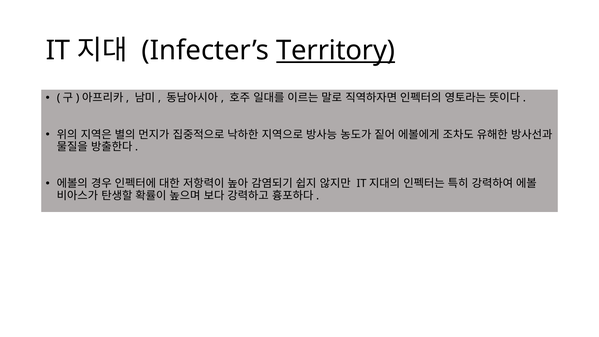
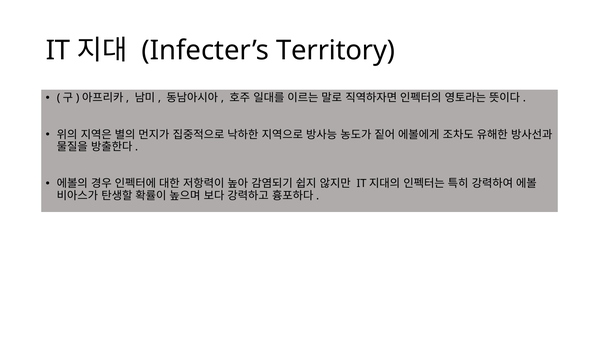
Territory underline: present -> none (336, 50)
